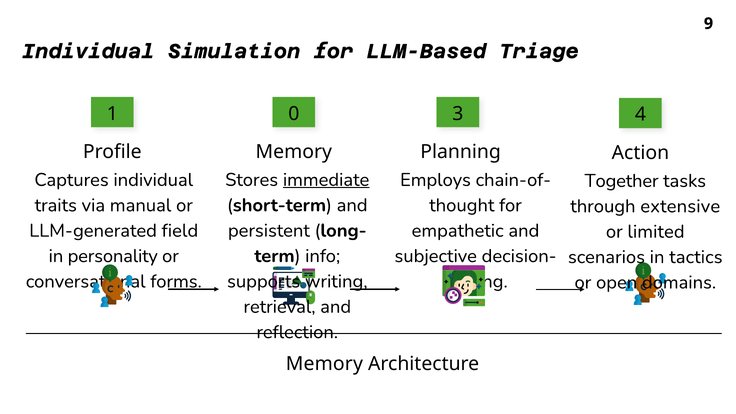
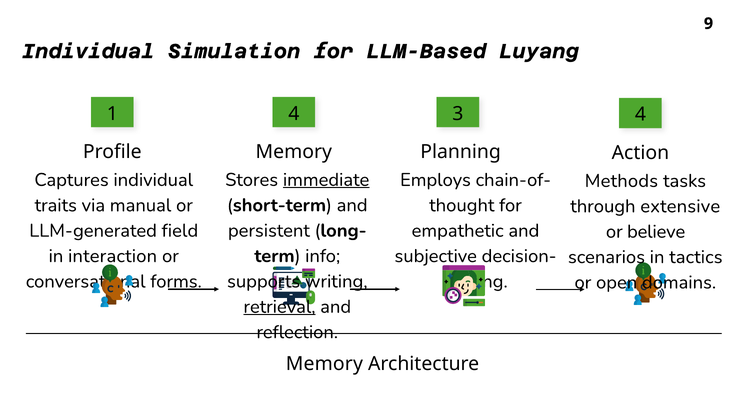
Triage: Triage -> Luyang (539, 51)
1 0: 0 -> 4 (294, 114)
Together: Together -> Methods (621, 181)
limited: limited -> believe (656, 232)
personality: personality -> interaction (113, 256)
retrieval underline: none -> present (279, 307)
